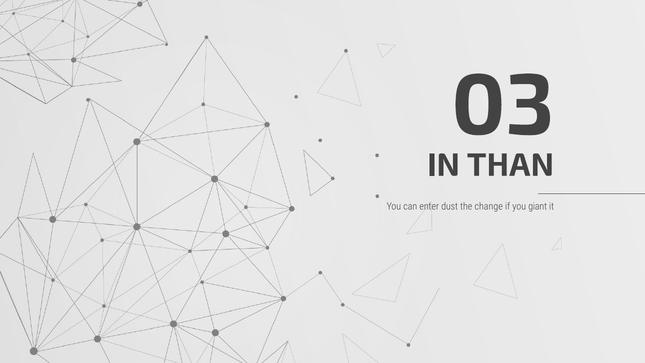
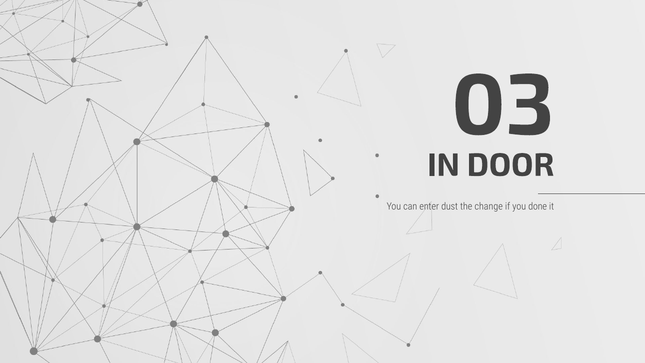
THAN: THAN -> DOOR (511, 165)
giant: giant -> done (538, 207)
